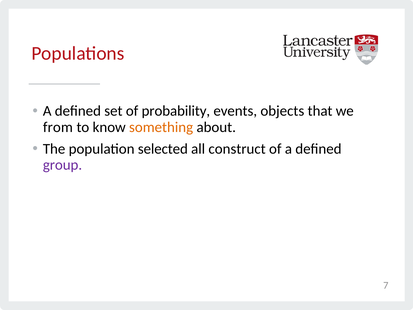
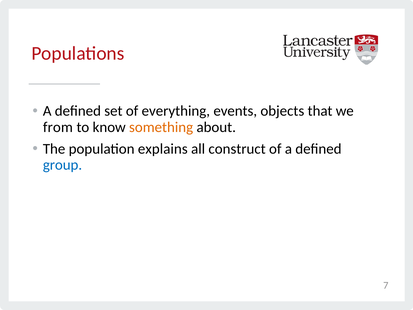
probability: probability -> everything (176, 111)
selected: selected -> explains (163, 149)
group colour: purple -> blue (62, 165)
